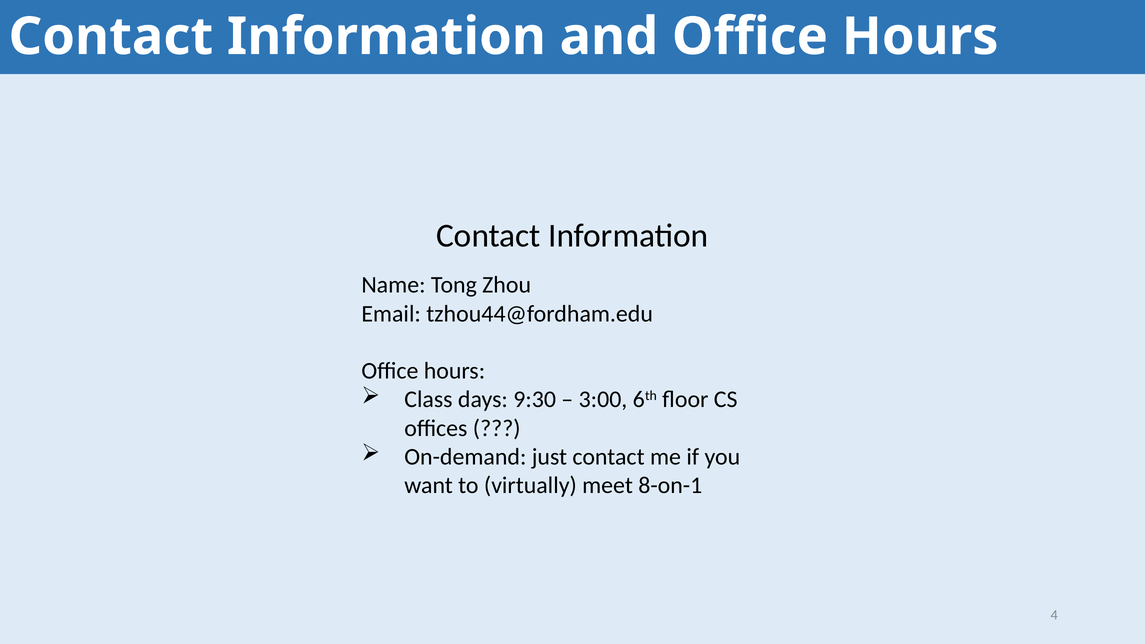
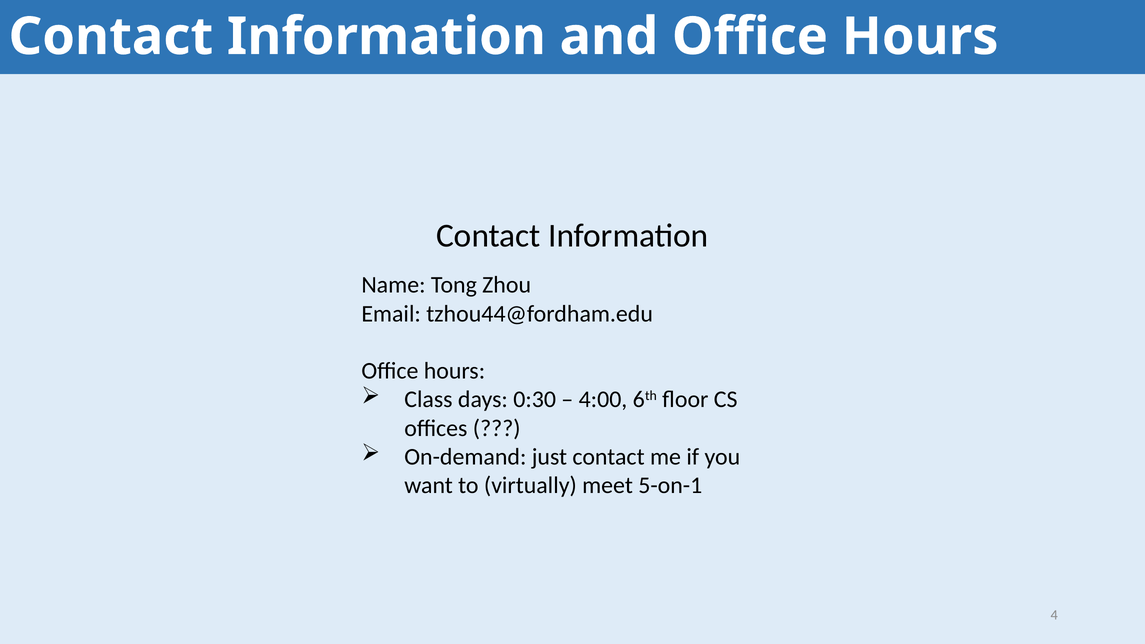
9:30: 9:30 -> 0:30 (535, 400)
3:00: 3:00 -> 4:00 (603, 400)
8-on-1: 8-on-1 -> 5-on-1 (670, 486)
